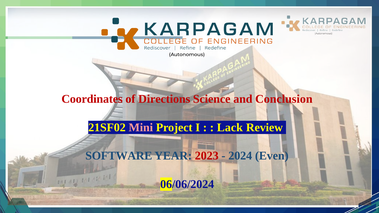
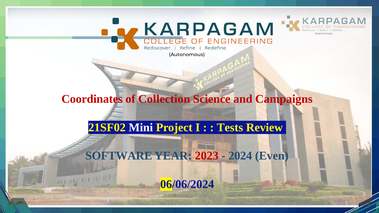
Directions: Directions -> Collection (164, 99)
Conclusion: Conclusion -> Campaigns (284, 99)
Mini colour: pink -> white (141, 128)
Lack: Lack -> Tests (230, 128)
